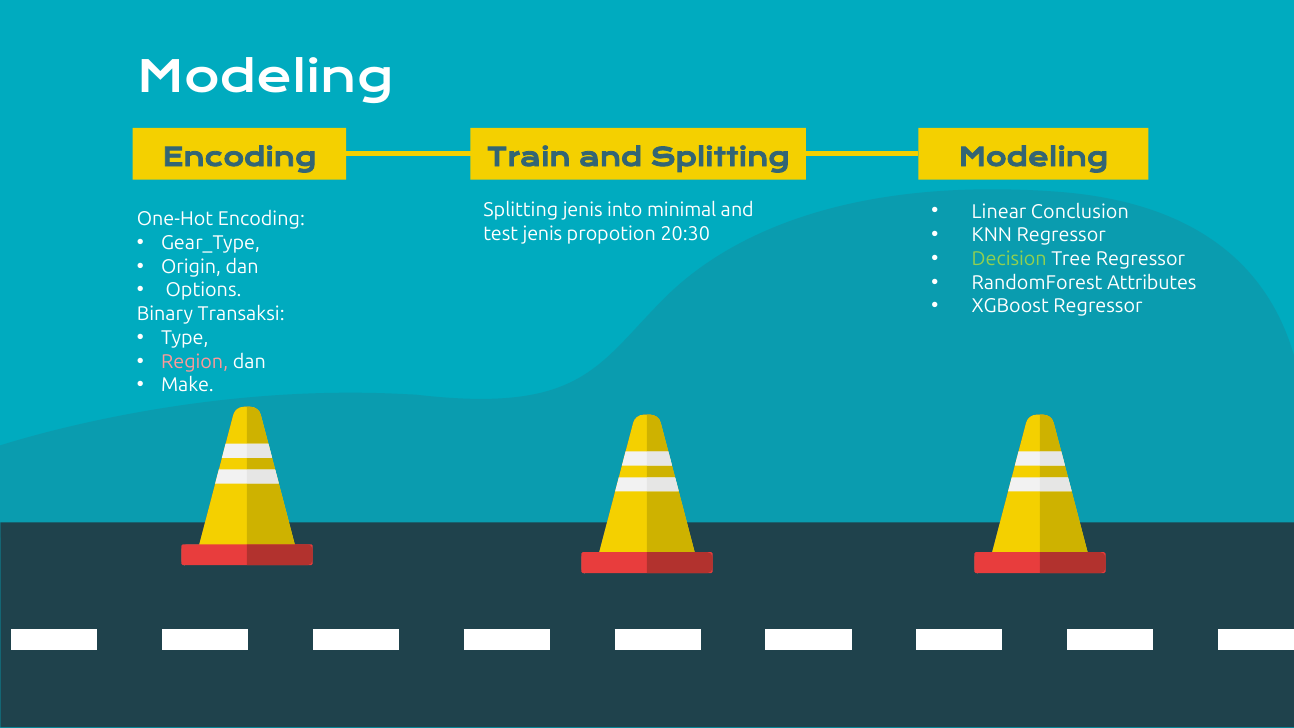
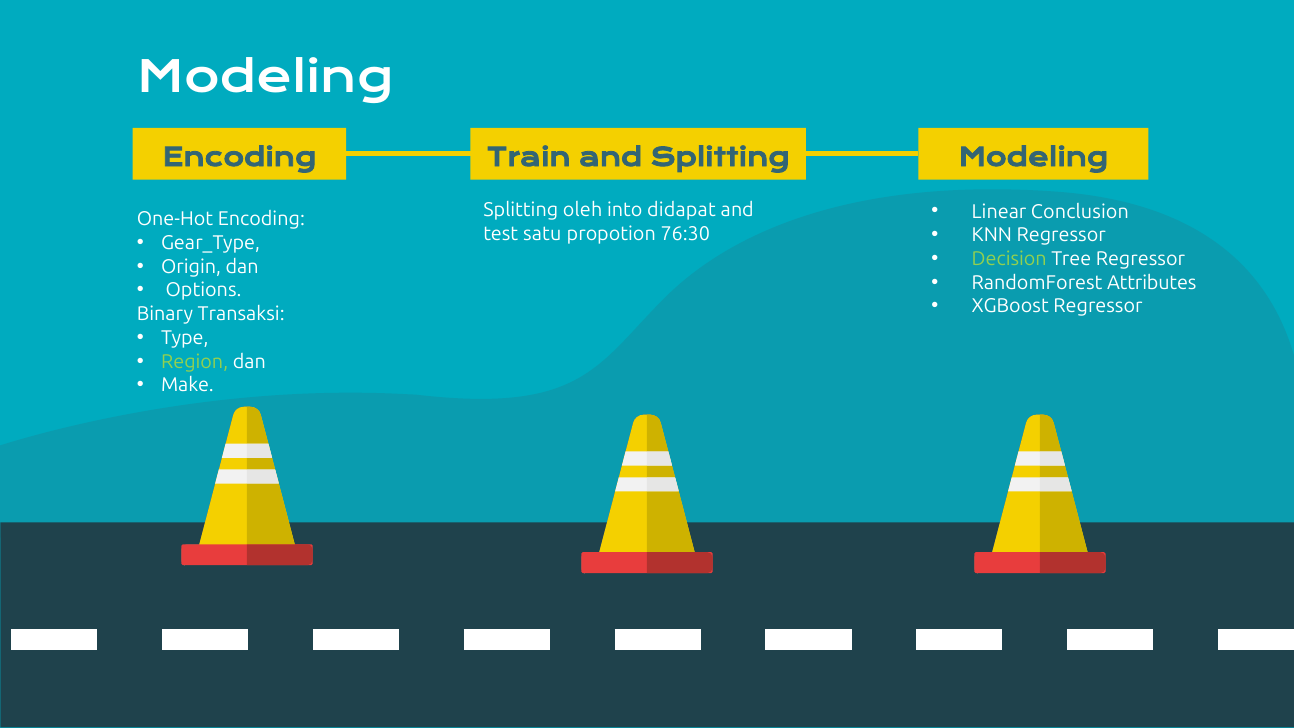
Splitting jenis: jenis -> oleh (583, 210)
minimal: minimal -> didapat (681, 210)
test jenis: jenis -> satu (542, 234)
20:30: 20:30 -> 76:30 (685, 234)
Region colour: pink -> light green (195, 362)
